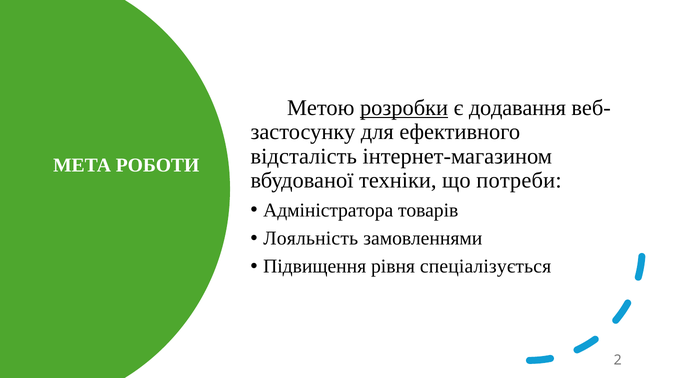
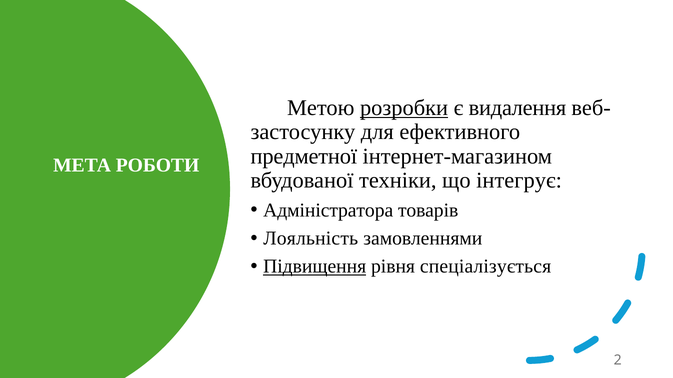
додавання: додавання -> видалення (517, 108)
відсталість: відсталість -> предметної (304, 157)
потреби: потреби -> інтегрує (519, 181)
Підвищення underline: none -> present (315, 267)
